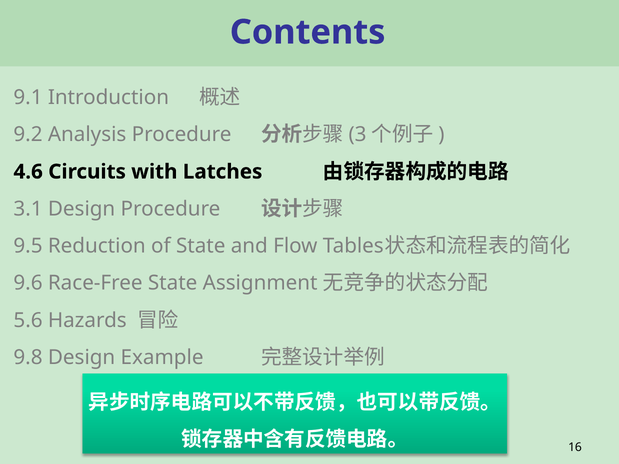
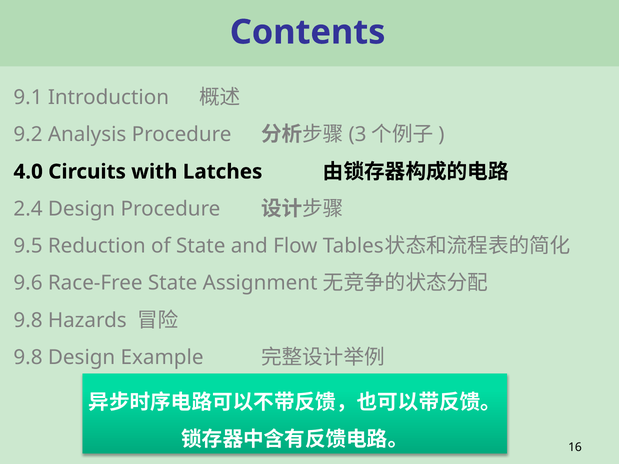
4.6: 4.6 -> 4.0 (28, 172)
3.1: 3.1 -> 2.4 (28, 209)
5.6: 5.6 -> 9.8 (28, 320)
